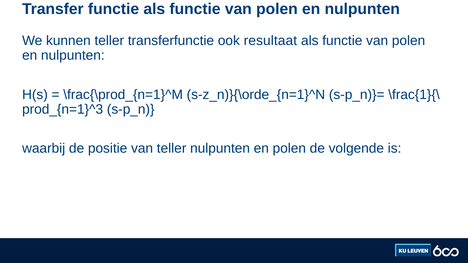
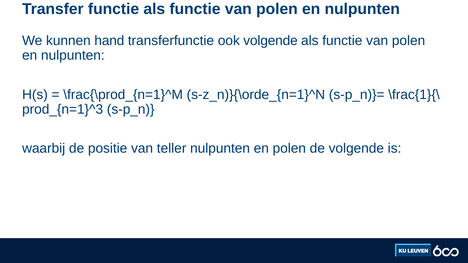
kunnen teller: teller -> hand (109, 41)
ook resultaat: resultaat -> volgende (271, 41)
